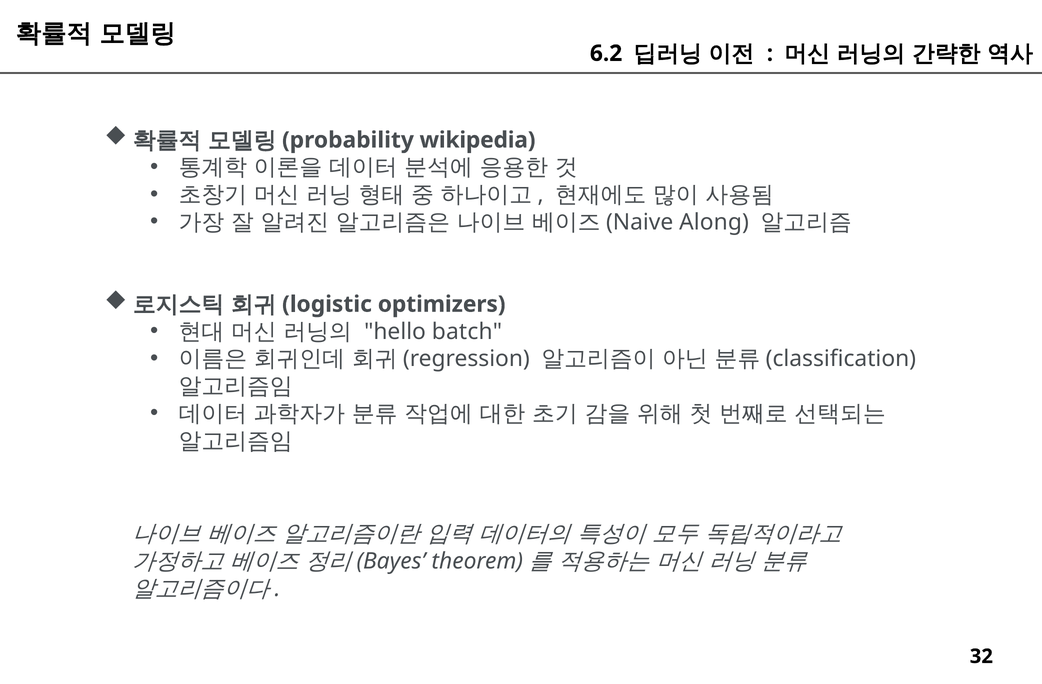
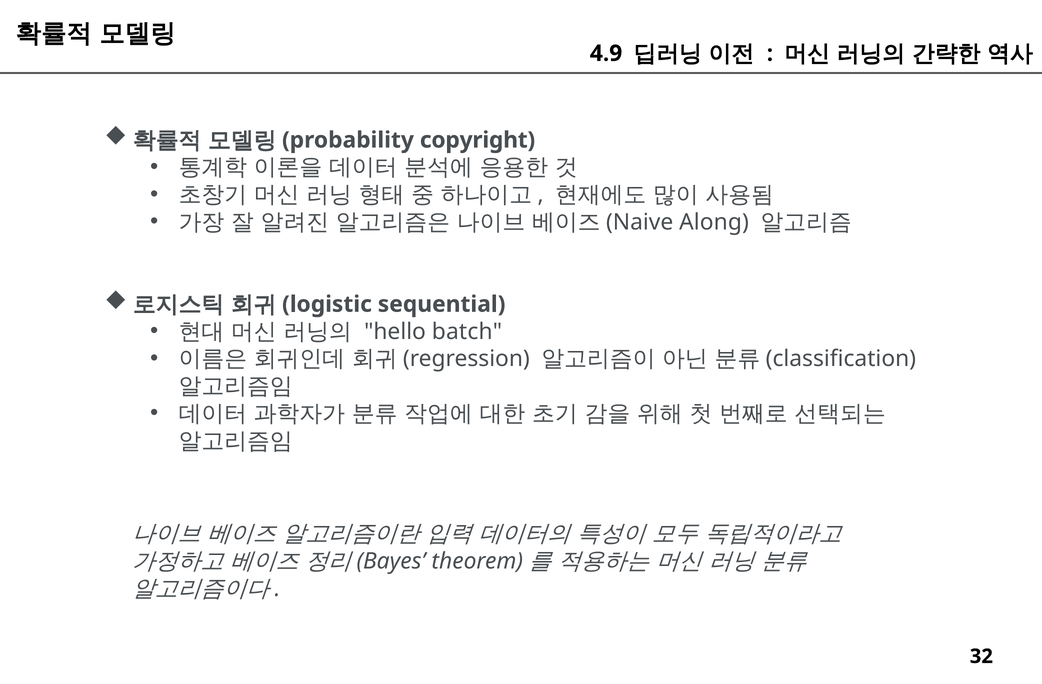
6.2: 6.2 -> 4.9 (606, 53)
wikipedia: wikipedia -> copyright (478, 140)
optimizers: optimizers -> sequential (442, 304)
